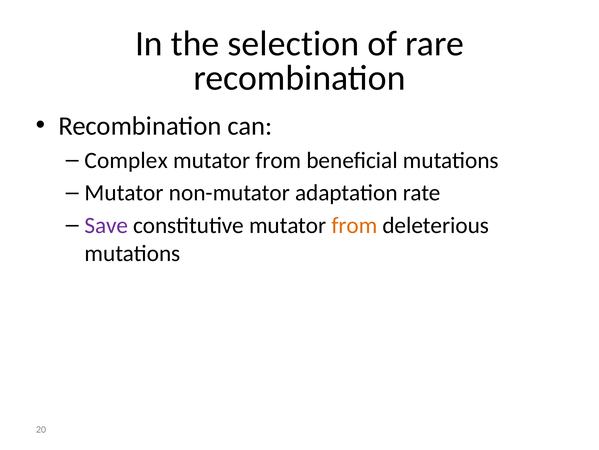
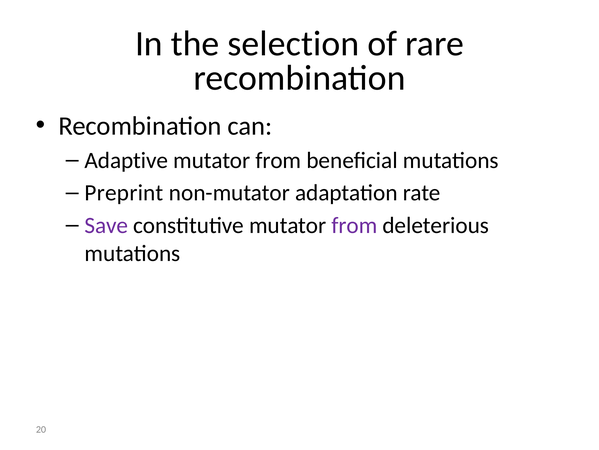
Complex: Complex -> Adaptive (126, 160)
Mutator: Mutator -> Preprint (124, 193)
from colour: orange -> purple (354, 225)
